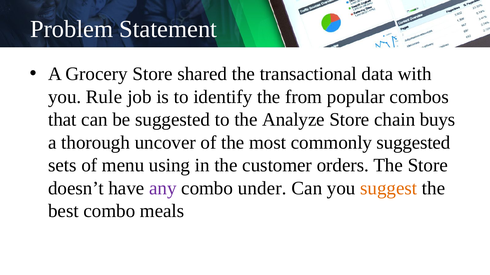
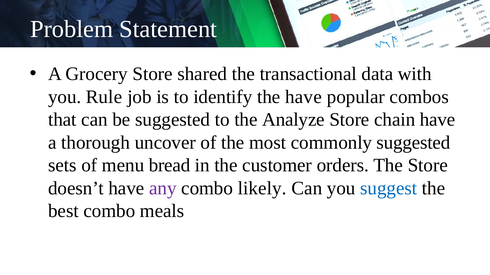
the from: from -> have (304, 97)
chain buys: buys -> have (438, 120)
using: using -> bread (170, 166)
under: under -> likely (262, 188)
suggest colour: orange -> blue (389, 188)
